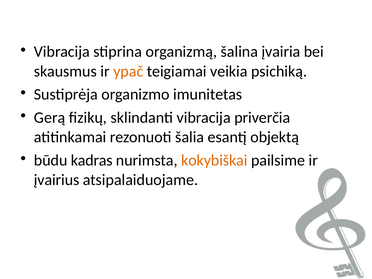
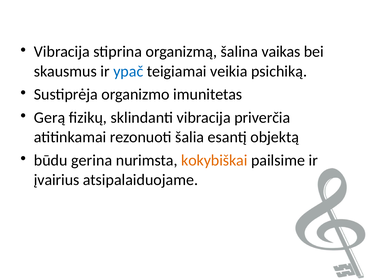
įvairia: įvairia -> vaikas (281, 52)
ypač colour: orange -> blue (128, 71)
kadras: kadras -> gerina (92, 160)
